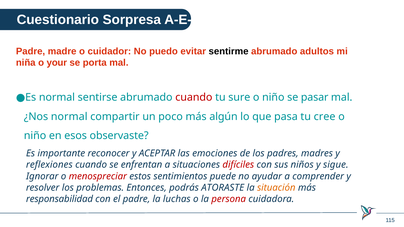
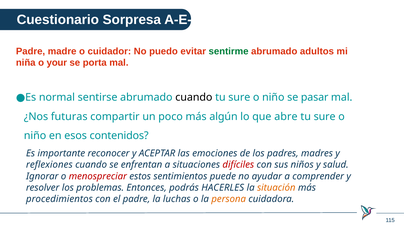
sentirme colour: black -> green (229, 51)
cuando colour: red -> black (194, 98)
¿Nos normal: normal -> futuras (69, 117)
pasa: pasa -> abre (286, 117)
cree: cree -> sure (325, 117)
observaste: observaste -> contenidos (119, 136)
sigue: sigue -> salud (336, 165)
ATORASTE: ATORASTE -> HACERLES (223, 188)
responsabilidad: responsabilidad -> procedimientos (59, 199)
persona colour: red -> orange (229, 199)
